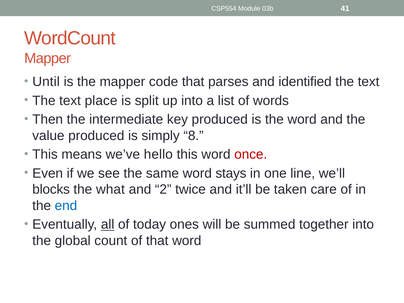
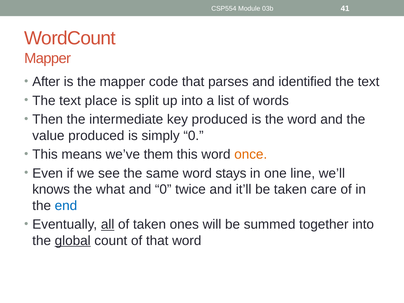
Until: Until -> After (46, 82)
simply 8: 8 -> 0 (194, 136)
hello: hello -> them (158, 154)
once colour: red -> orange (251, 154)
blocks: blocks -> knows (51, 189)
and 2: 2 -> 0 (163, 189)
of today: today -> taken (150, 224)
global underline: none -> present (73, 241)
